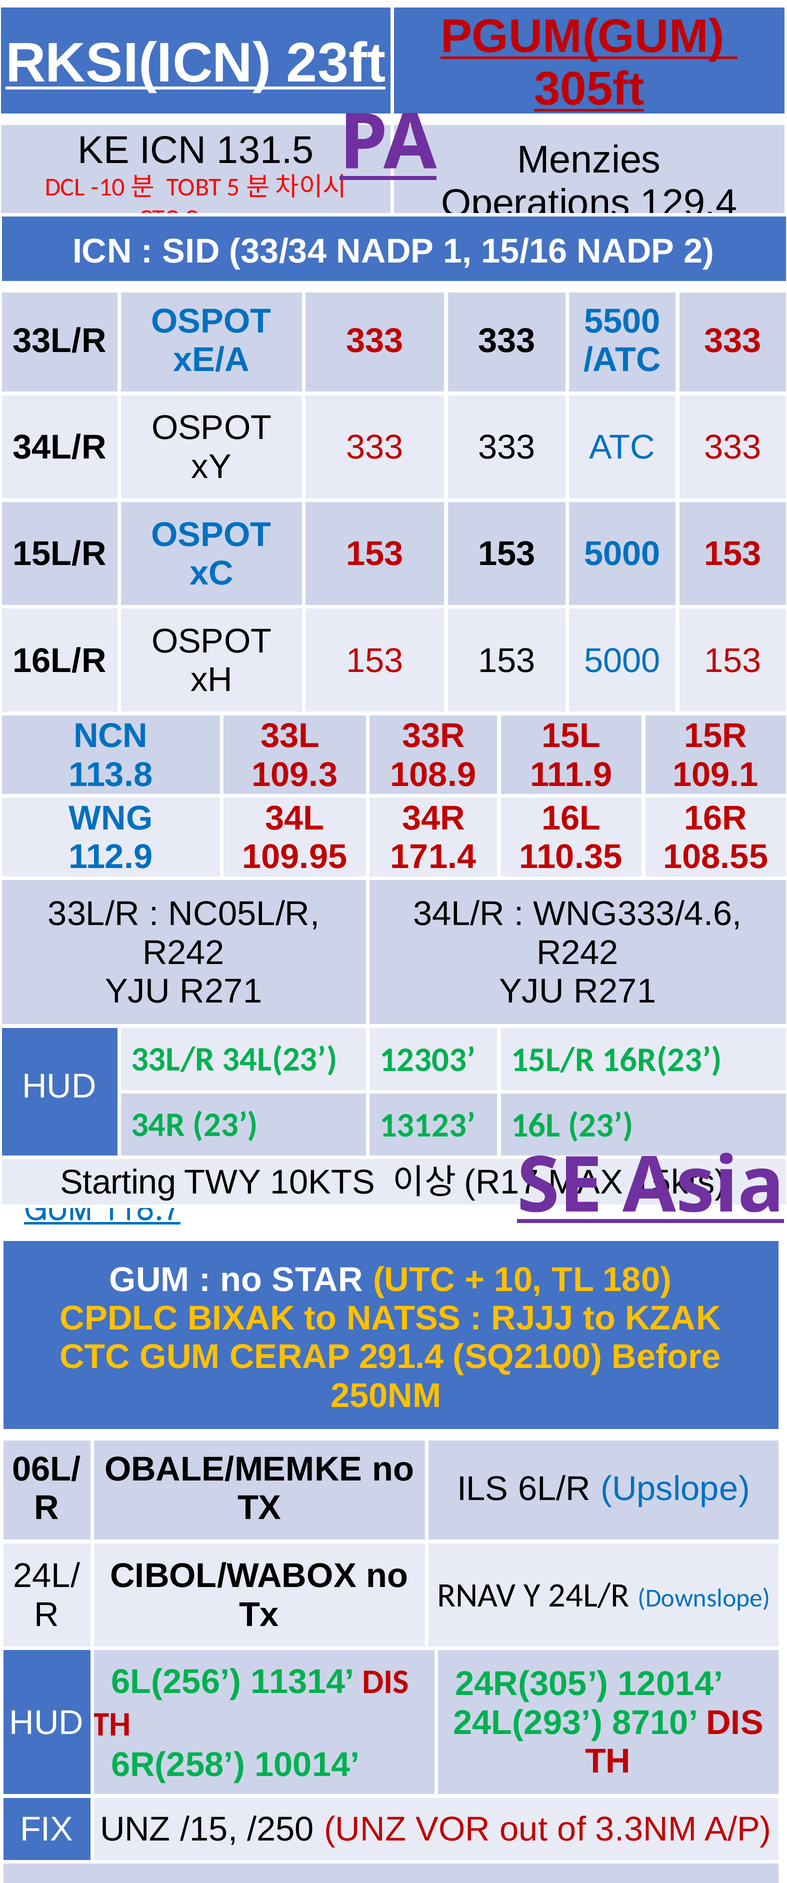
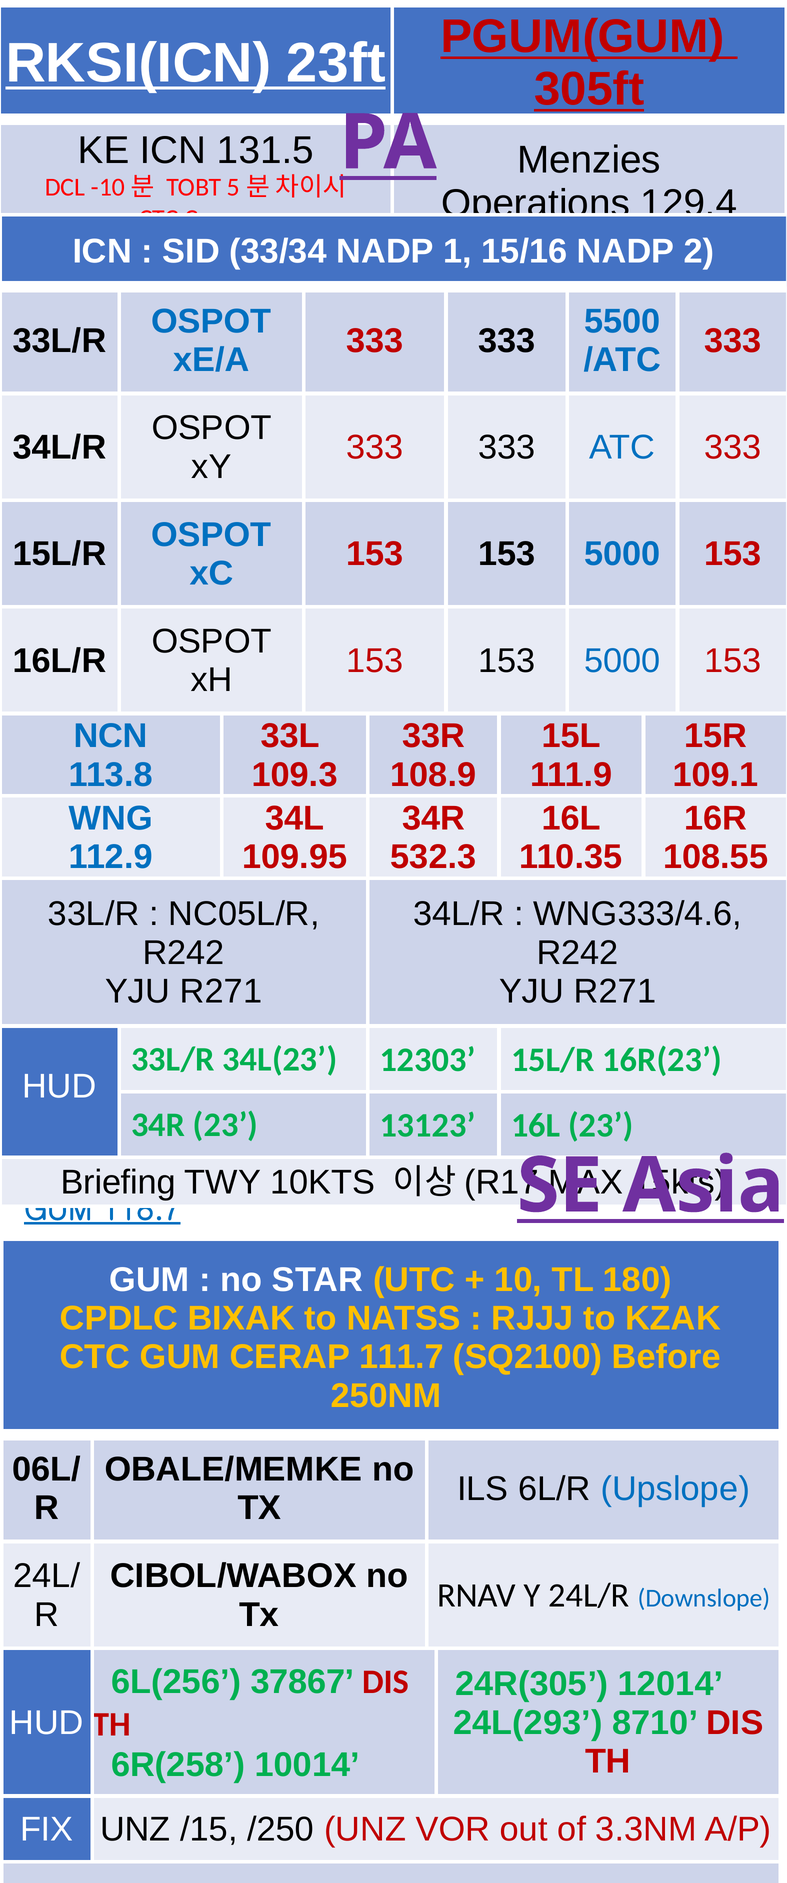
171.4: 171.4 -> 532.3 (433, 857)
Starting: Starting -> Briefing (118, 1182)
291.4: 291.4 -> 111.7 (401, 1357)
11314: 11314 -> 37867 (302, 1682)
